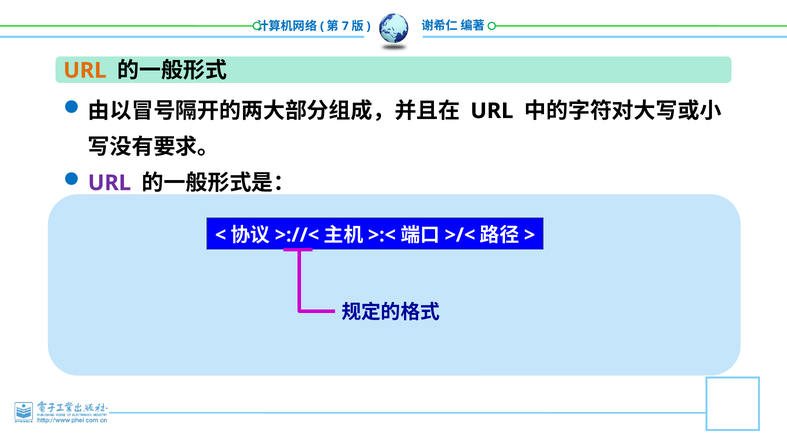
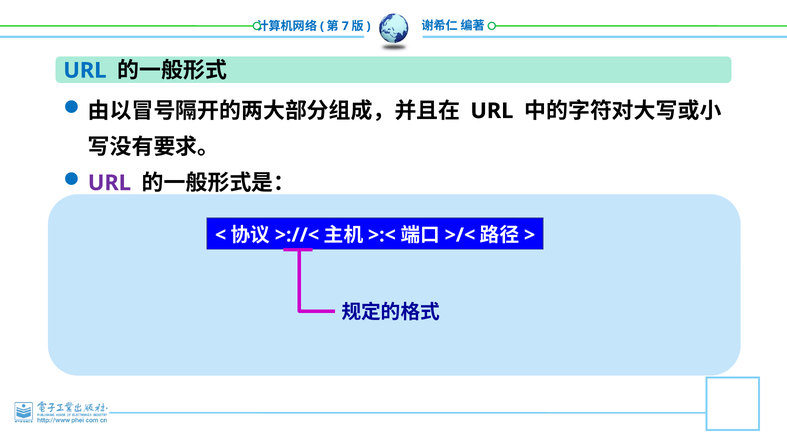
URL colour: orange -> blue (85, 71)
